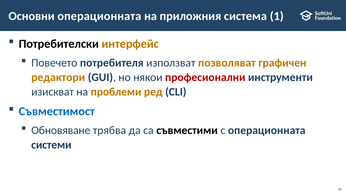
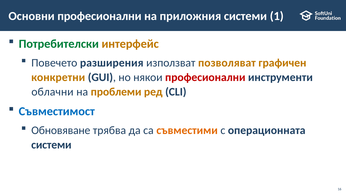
Основни операционната: операционната -> професионални (99, 16)
приложния система: система -> системи (245, 16)
Потребителски colour: black -> green (59, 44)
потребителя: потребителя -> разширения (112, 63)
редактори: редактори -> конкретни (58, 78)
изискват: изискват -> облачни (52, 92)
съвместими colour: black -> orange (187, 131)
